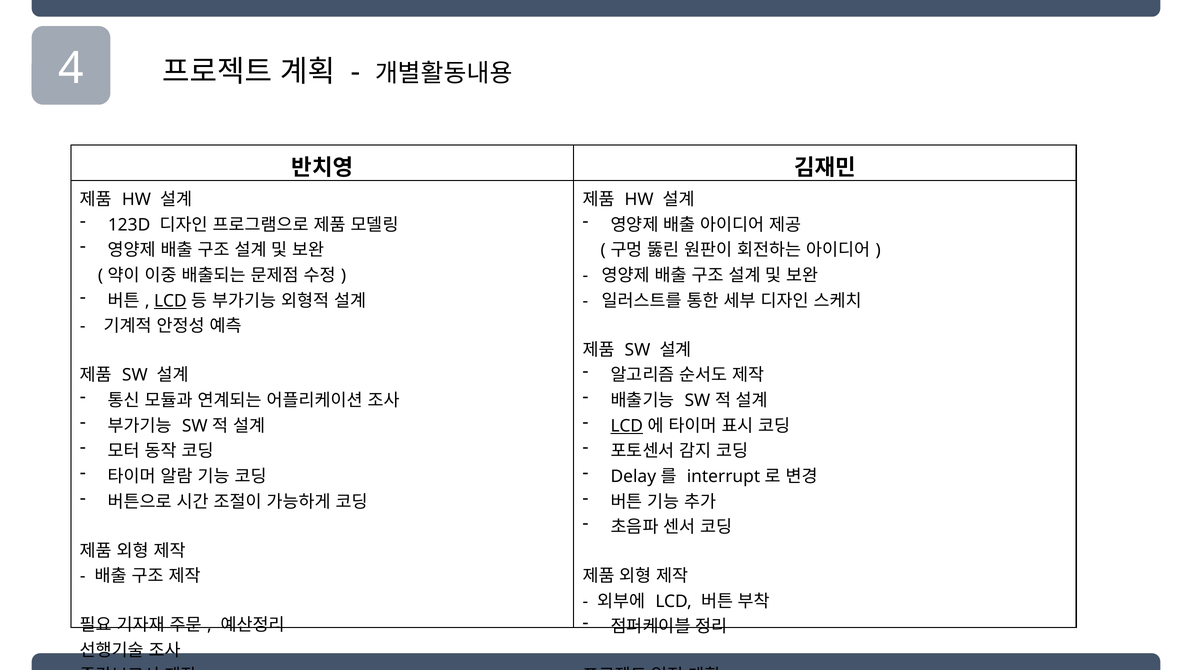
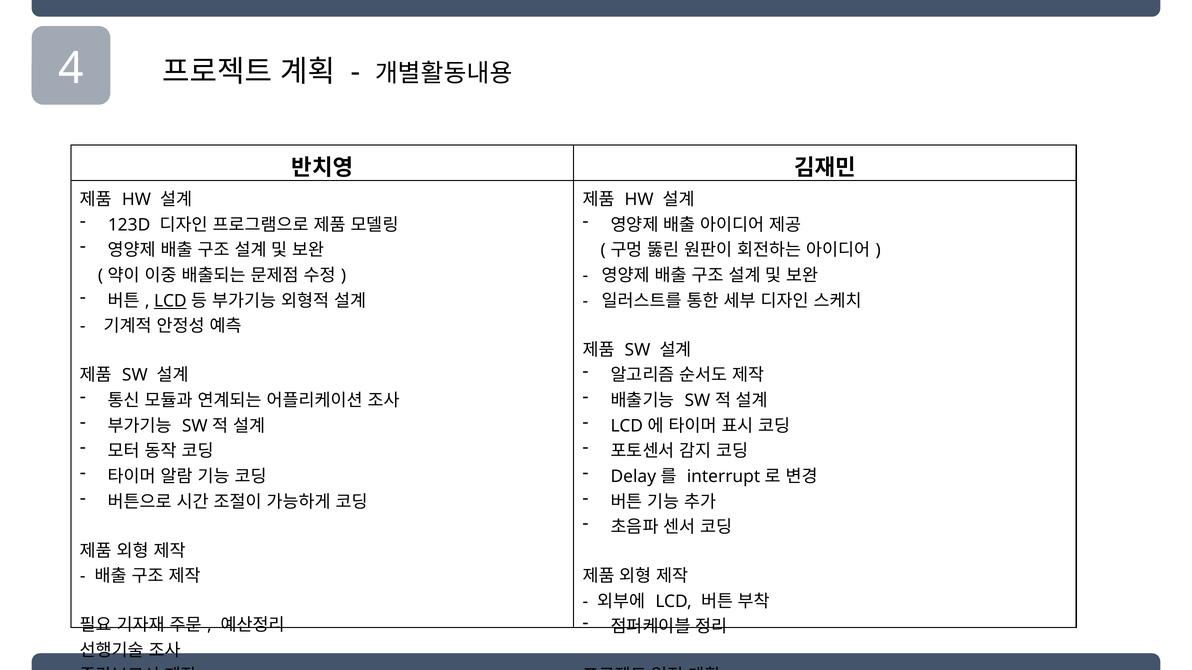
LCD underline: present -> none (627, 426)
